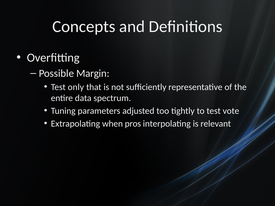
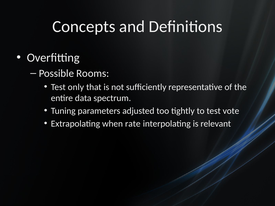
Margin: Margin -> Rooms (93, 73)
pros: pros -> rate (133, 124)
